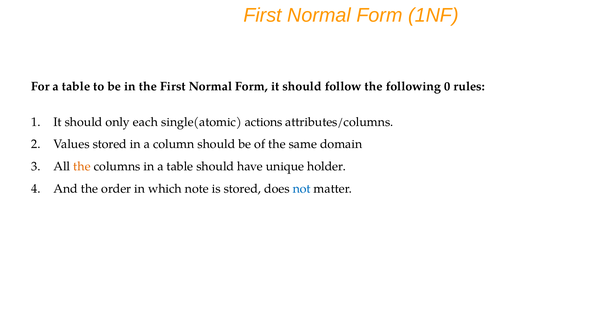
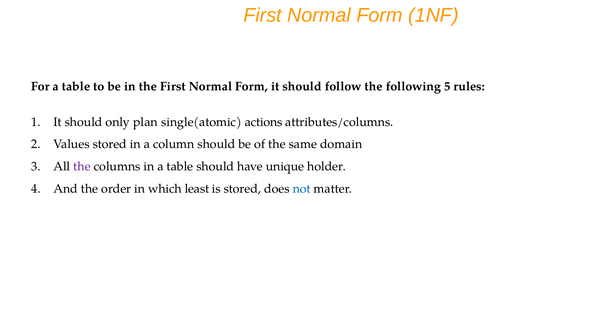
0: 0 -> 5 (447, 86)
each: each -> plan (145, 122)
the colour: orange -> purple (82, 166)
note: note -> least (197, 188)
